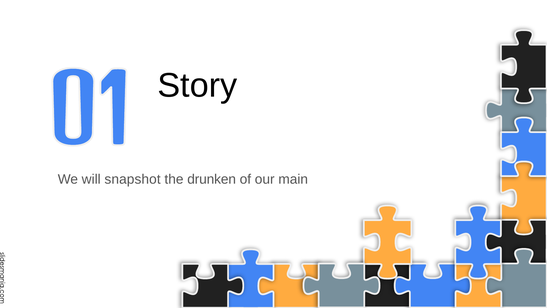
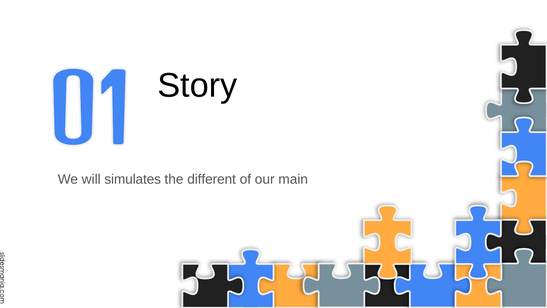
snapshot: snapshot -> simulates (133, 179)
drunken: drunken -> different (212, 179)
